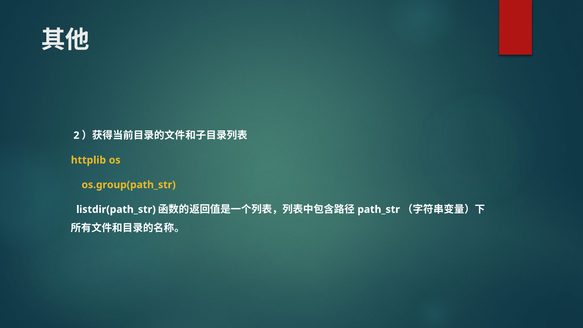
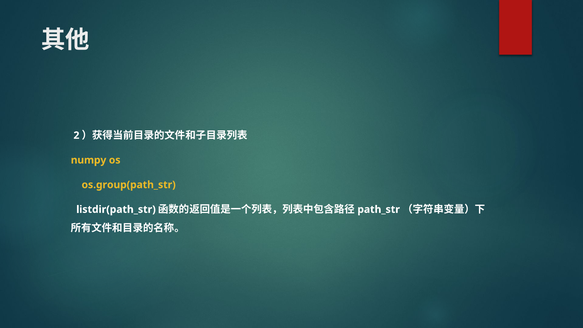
httplib: httplib -> numpy (89, 160)
